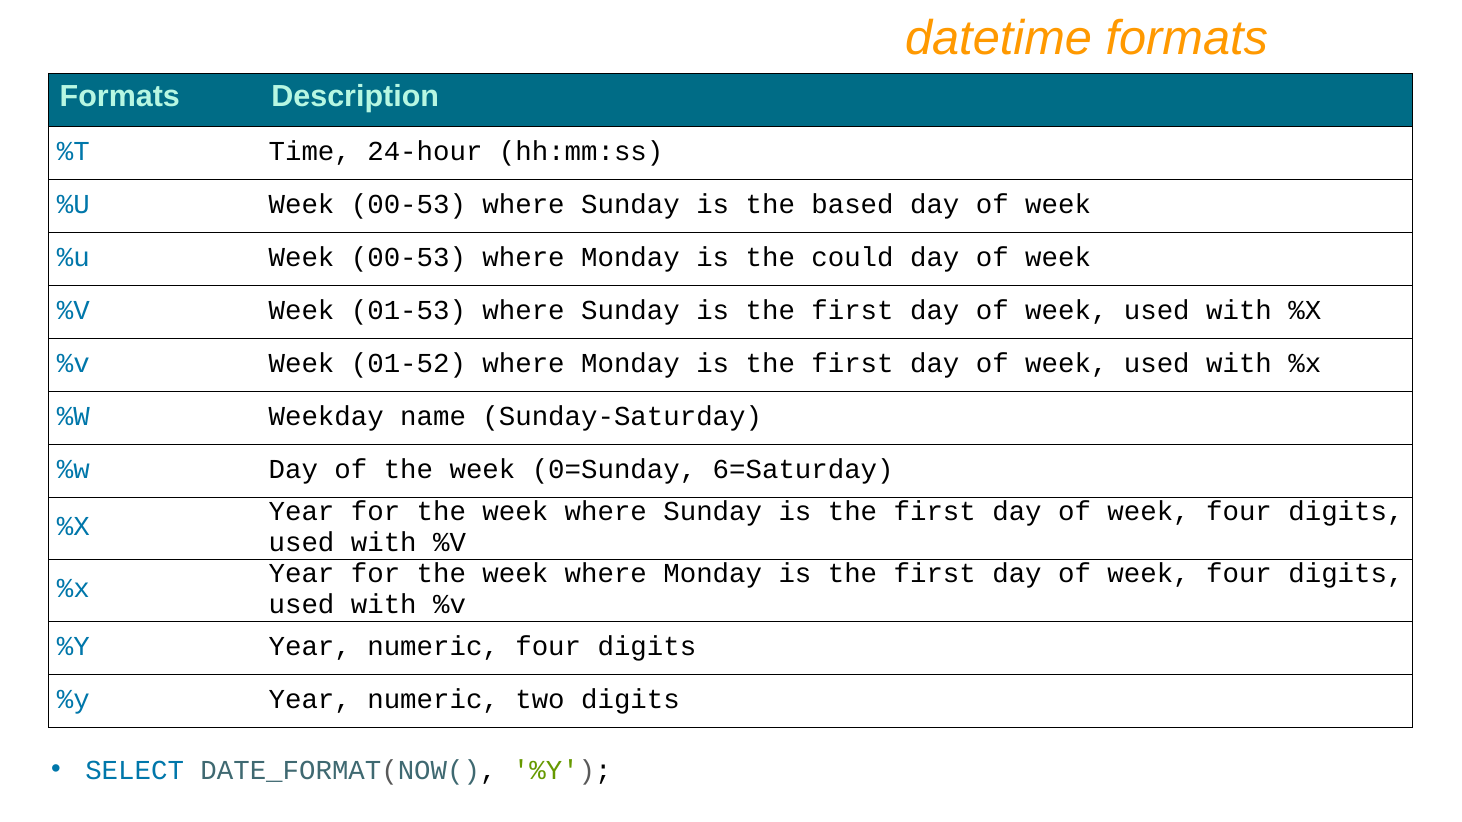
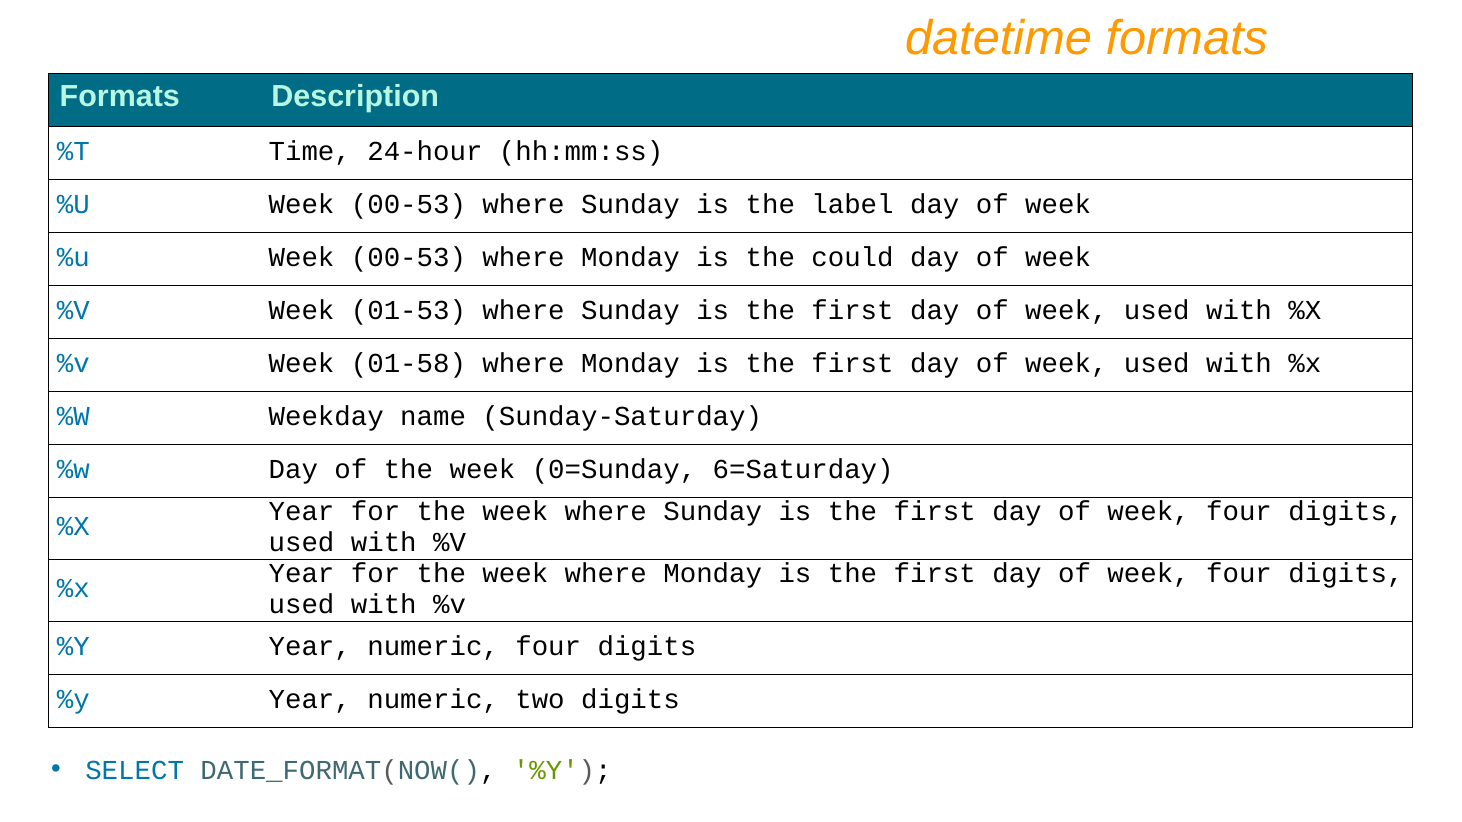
based: based -> label (853, 204)
01-52: 01-52 -> 01-58 (408, 363)
